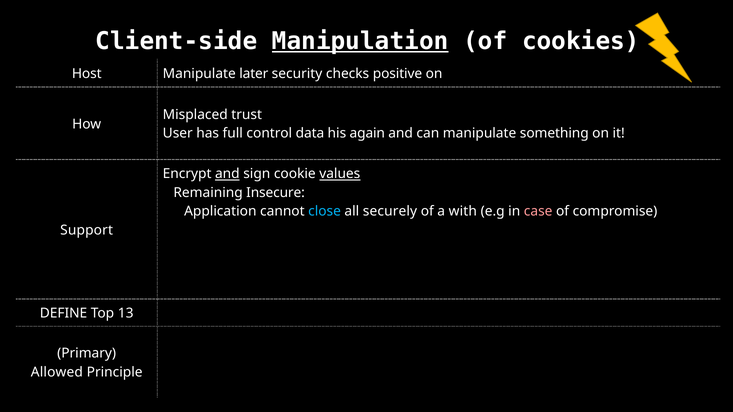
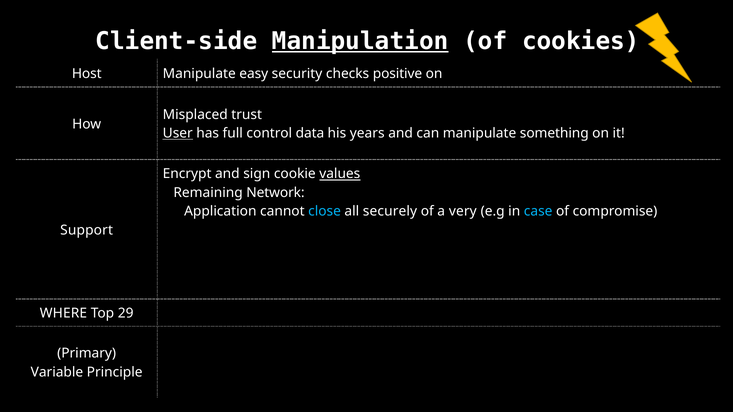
later: later -> easy (254, 74)
User underline: none -> present (178, 133)
again: again -> years (367, 133)
and underline: present -> none (227, 174)
Insecure: Insecure -> Network (276, 193)
with: with -> very (463, 211)
case colour: pink -> light blue (538, 211)
DEFINE: DEFINE -> WHERE (63, 314)
13: 13 -> 29 (126, 314)
Allowed: Allowed -> Variable (57, 372)
